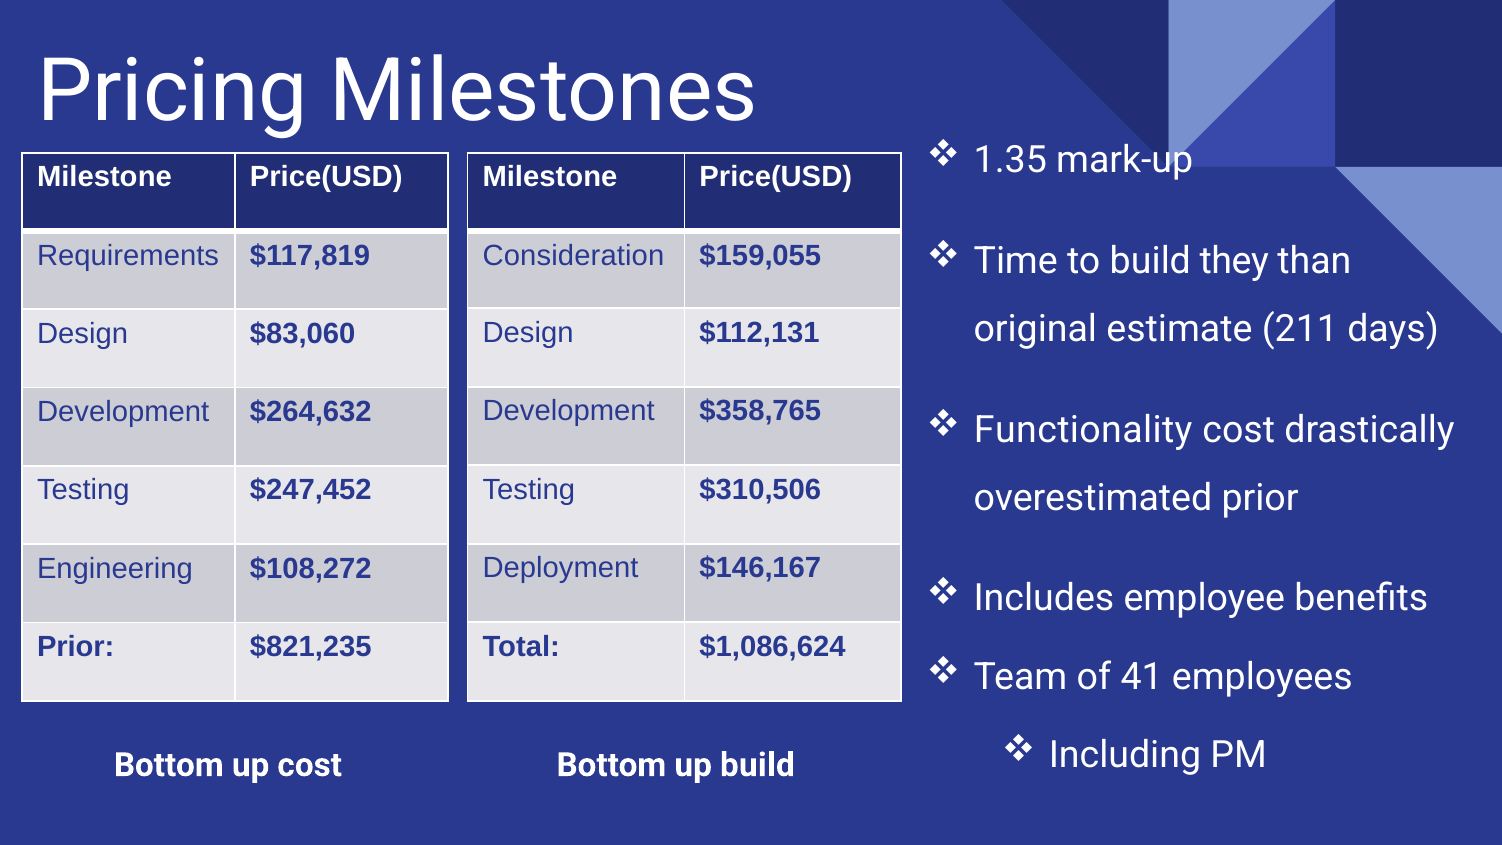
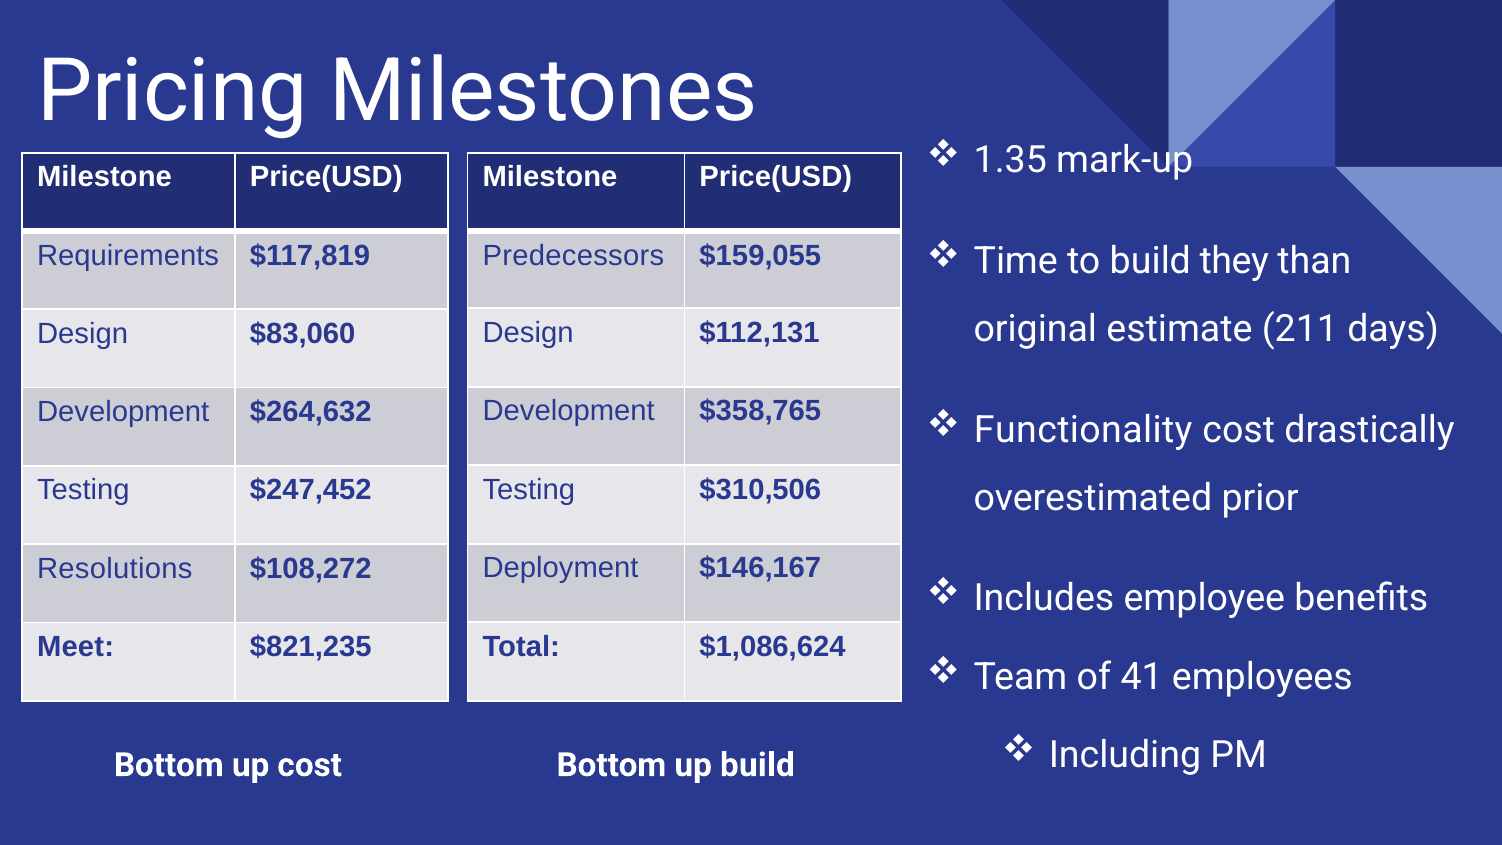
Consideration: Consideration -> Predecessors (573, 256)
Engineering: Engineering -> Resolutions (115, 569)
Prior: Prior -> Meet (76, 647)
